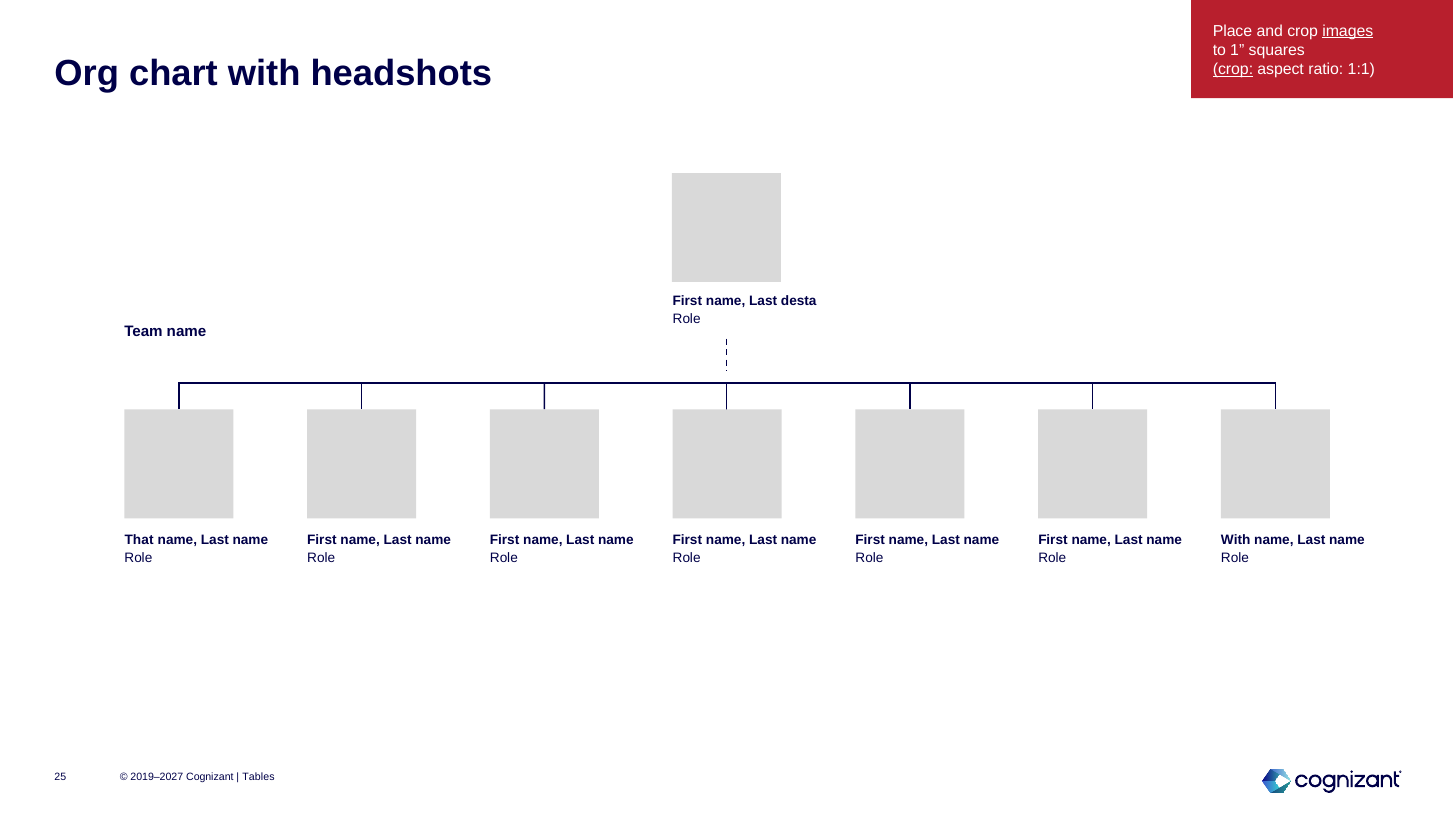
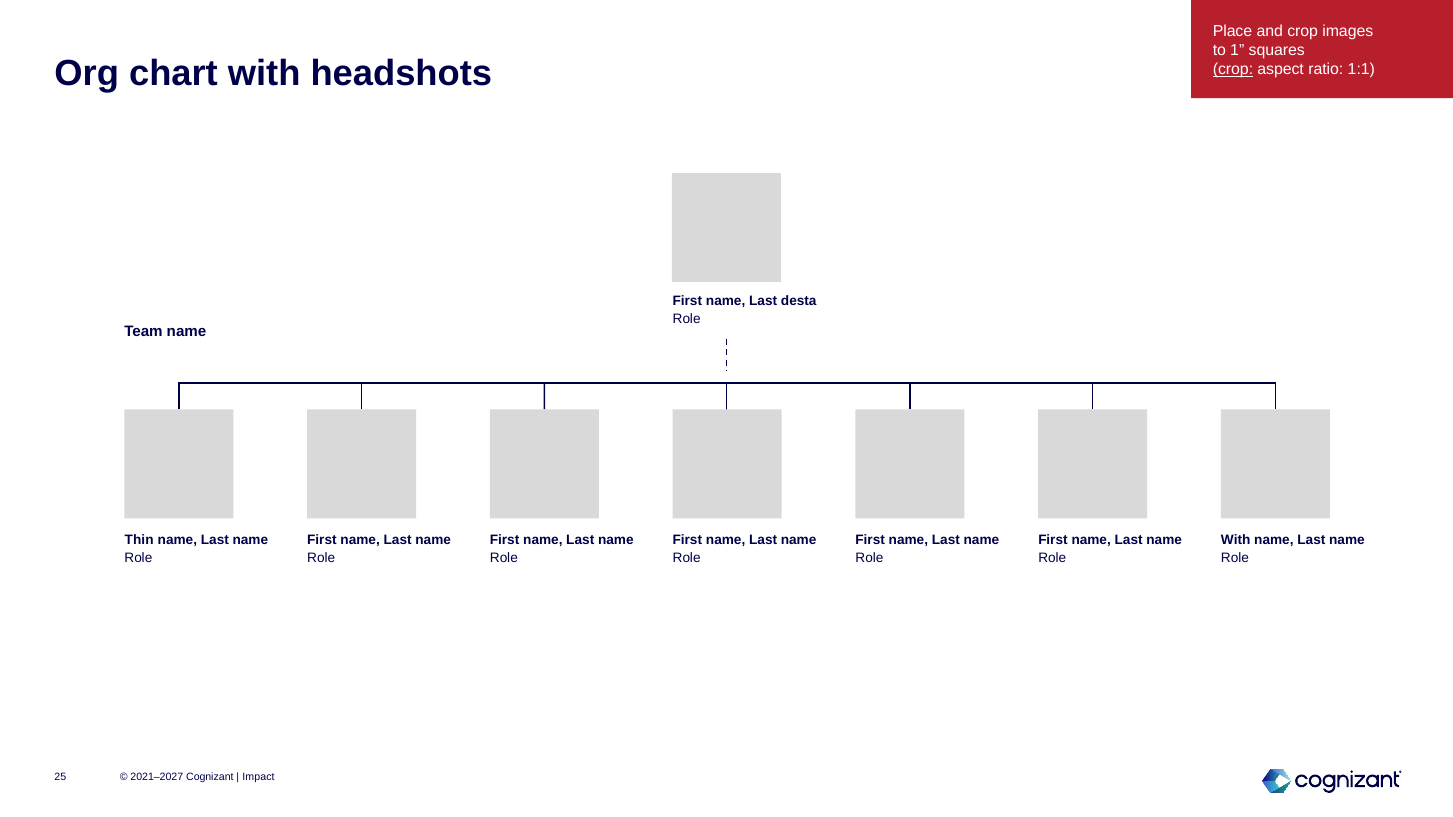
images underline: present -> none (1348, 31)
That: That -> Thin (139, 540)
2019–2027: 2019–2027 -> 2021–2027 (157, 777)
Tables: Tables -> Impact (258, 777)
